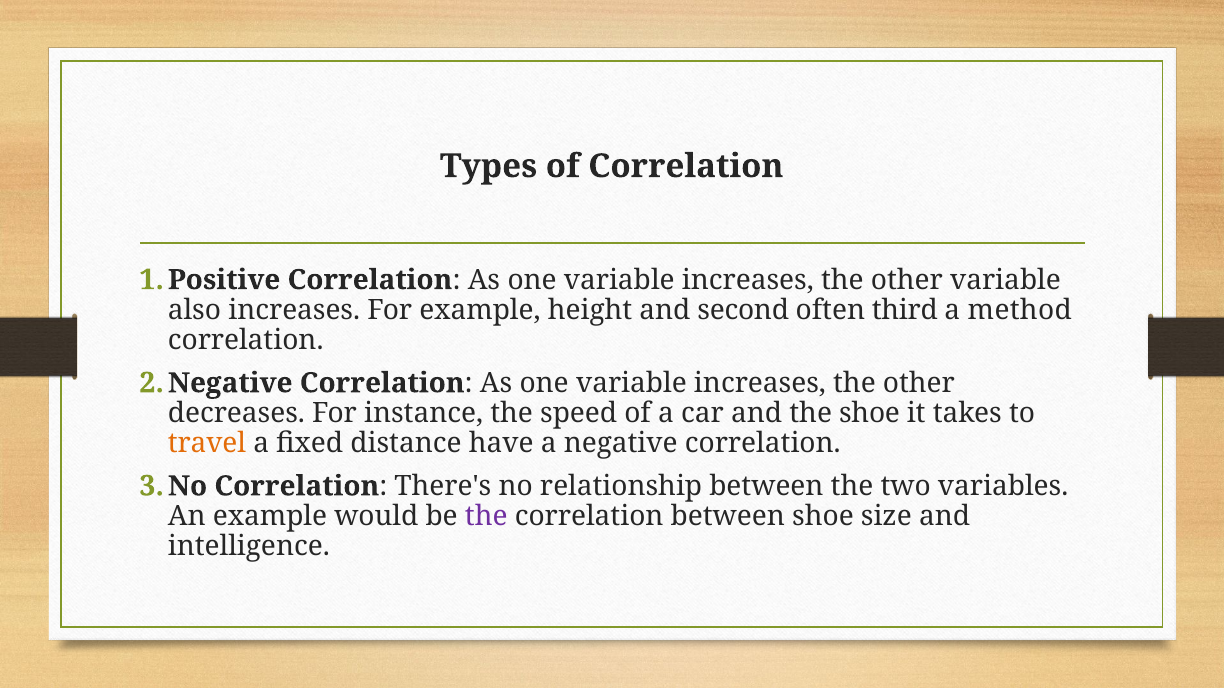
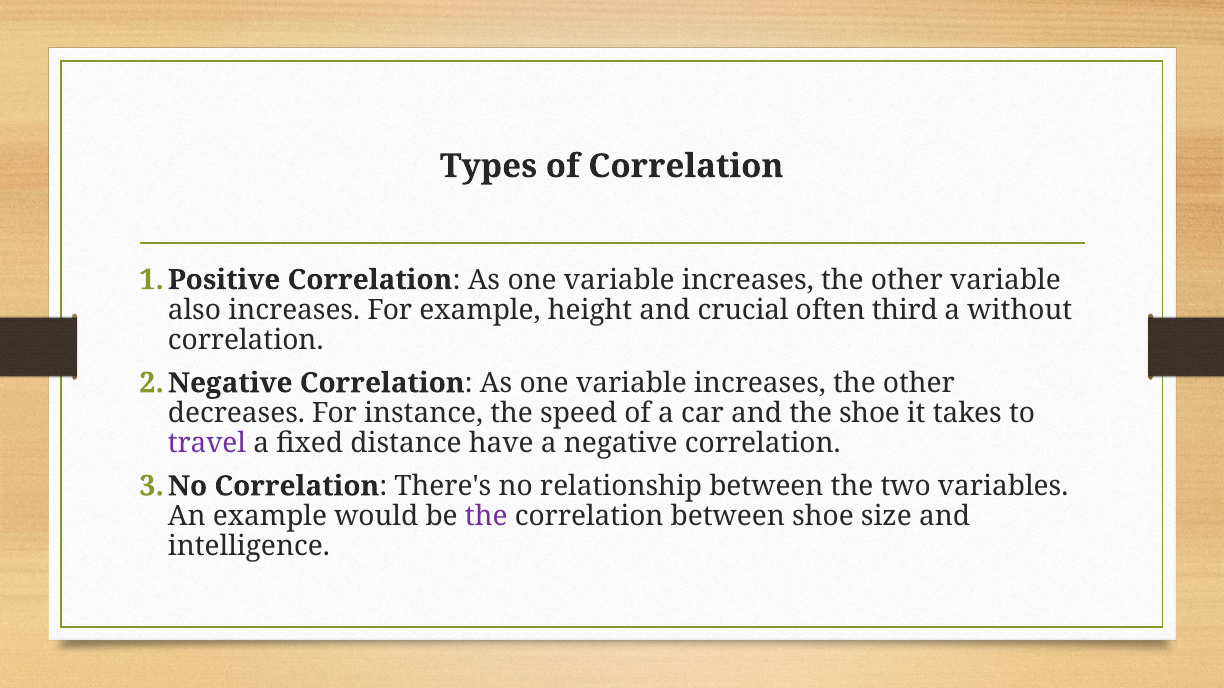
second: second -> crucial (743, 310)
method: method -> without (1020, 310)
travel colour: orange -> purple (207, 444)
